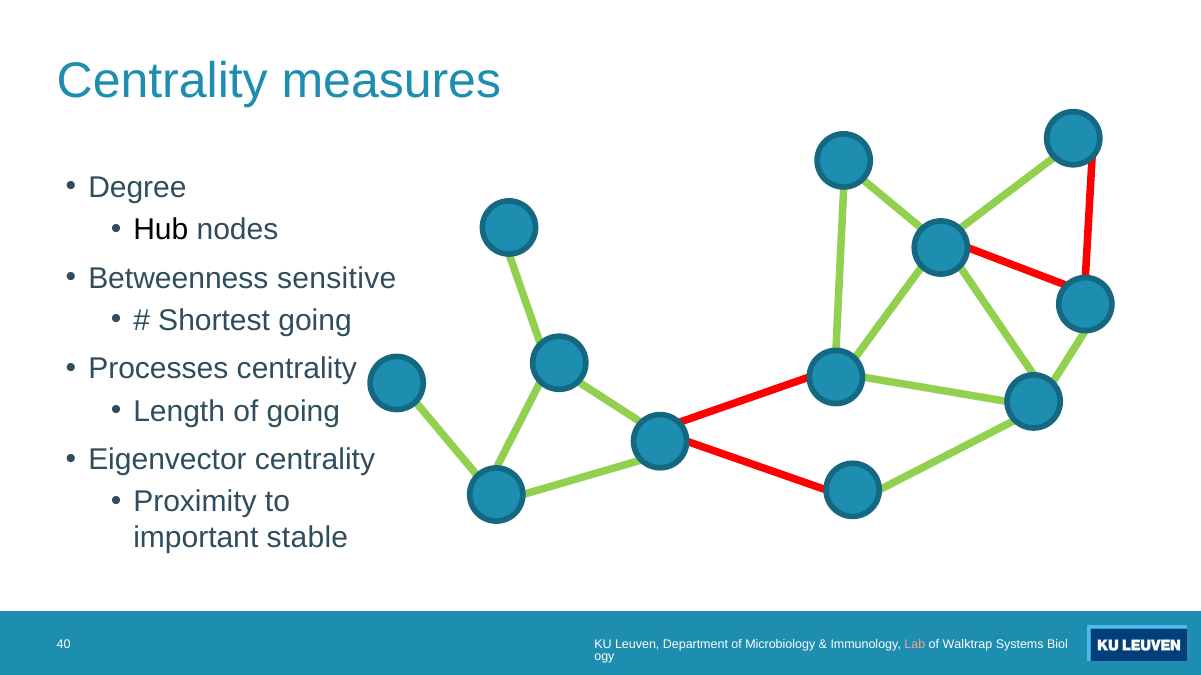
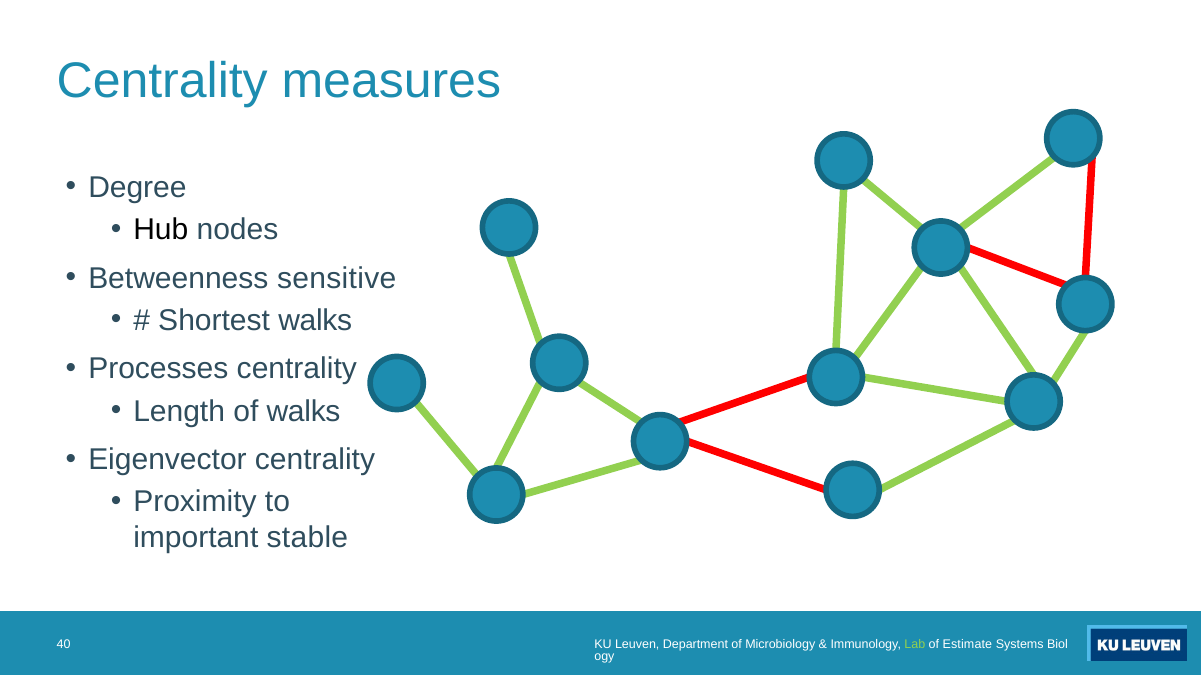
Shortest going: going -> walks (315, 321)
of going: going -> walks (304, 412)
Lab colour: pink -> light green (915, 644)
Walktrap: Walktrap -> Estimate (967, 644)
